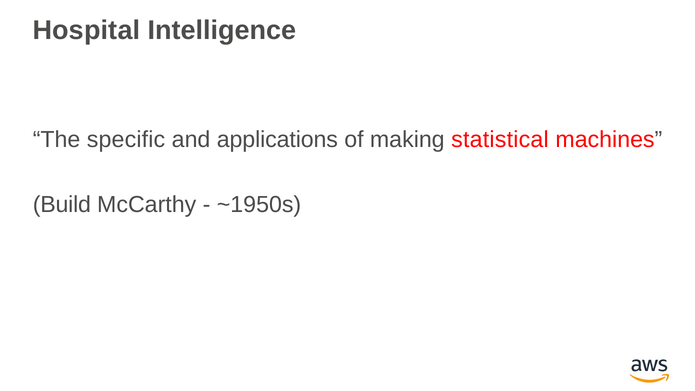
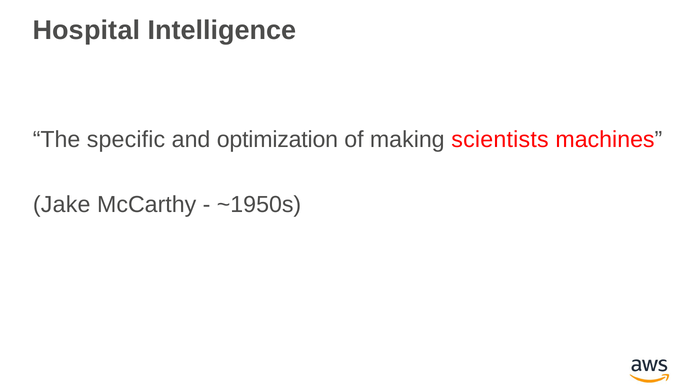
applications: applications -> optimization (277, 140)
statistical: statistical -> scientists (500, 140)
Build: Build -> Jake (62, 205)
